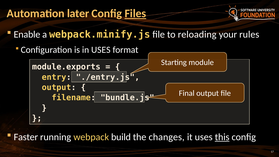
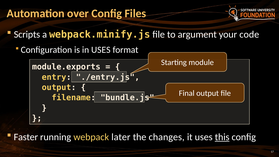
later: later -> over (78, 14)
Files underline: present -> none (135, 14)
Enable: Enable -> Scripts (27, 34)
reloading: reloading -> argument (197, 34)
rules: rules -> code (249, 34)
build: build -> later (121, 137)
